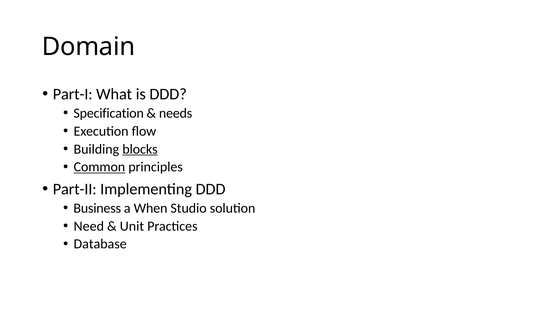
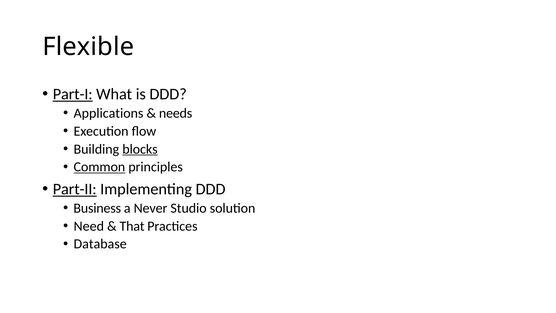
Domain: Domain -> Flexible (88, 47)
Part-I underline: none -> present (73, 94)
Specification: Specification -> Applications (109, 113)
Part-II underline: none -> present (75, 189)
When: When -> Never (151, 208)
Unit: Unit -> That (132, 226)
